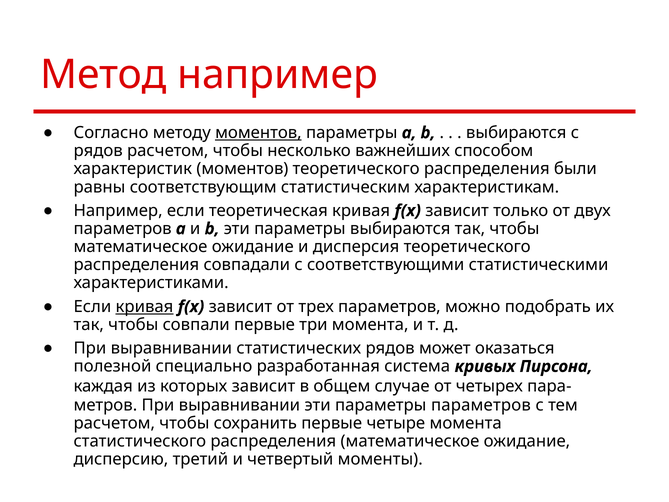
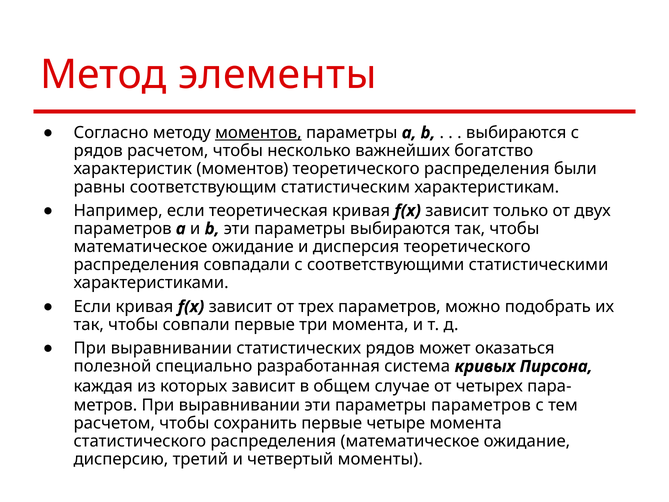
Метод например: например -> элементы (277, 75)
способом: способом -> богатство (494, 151)
кривая underline: present -> none (144, 306)
